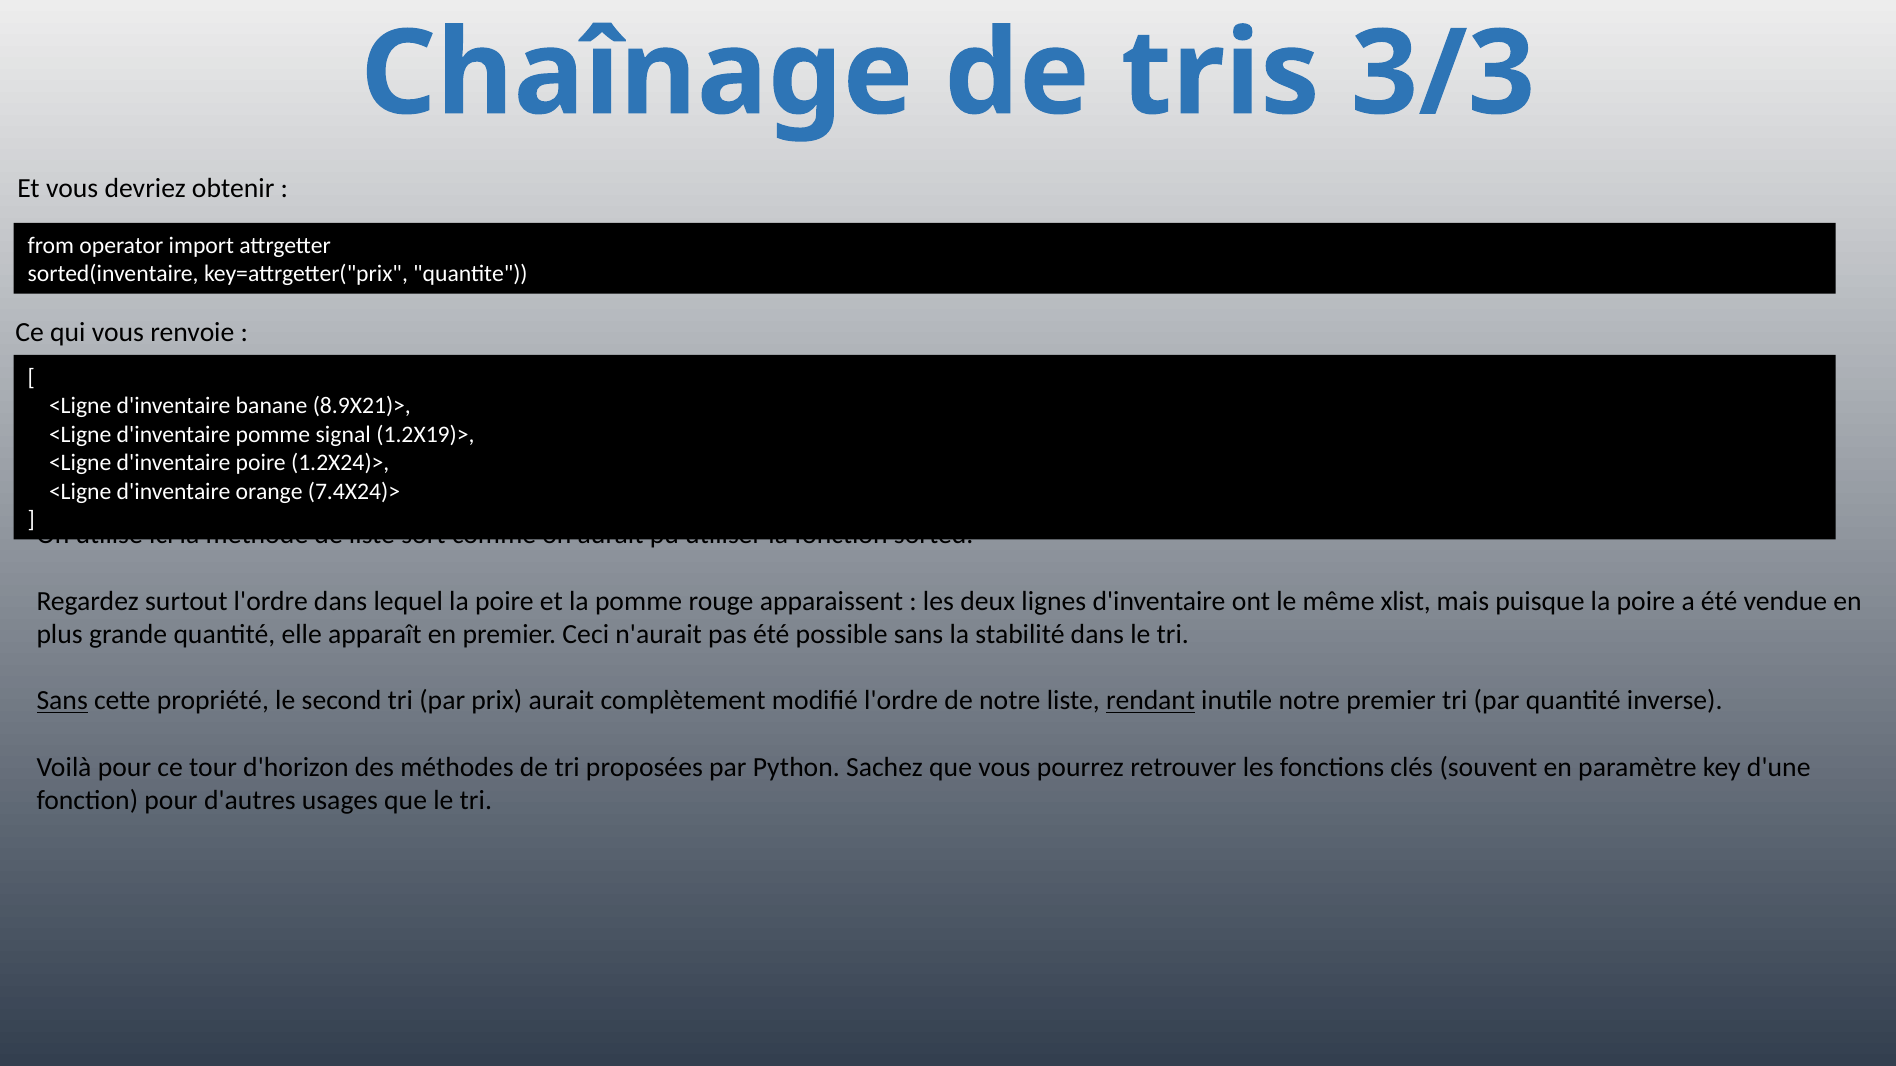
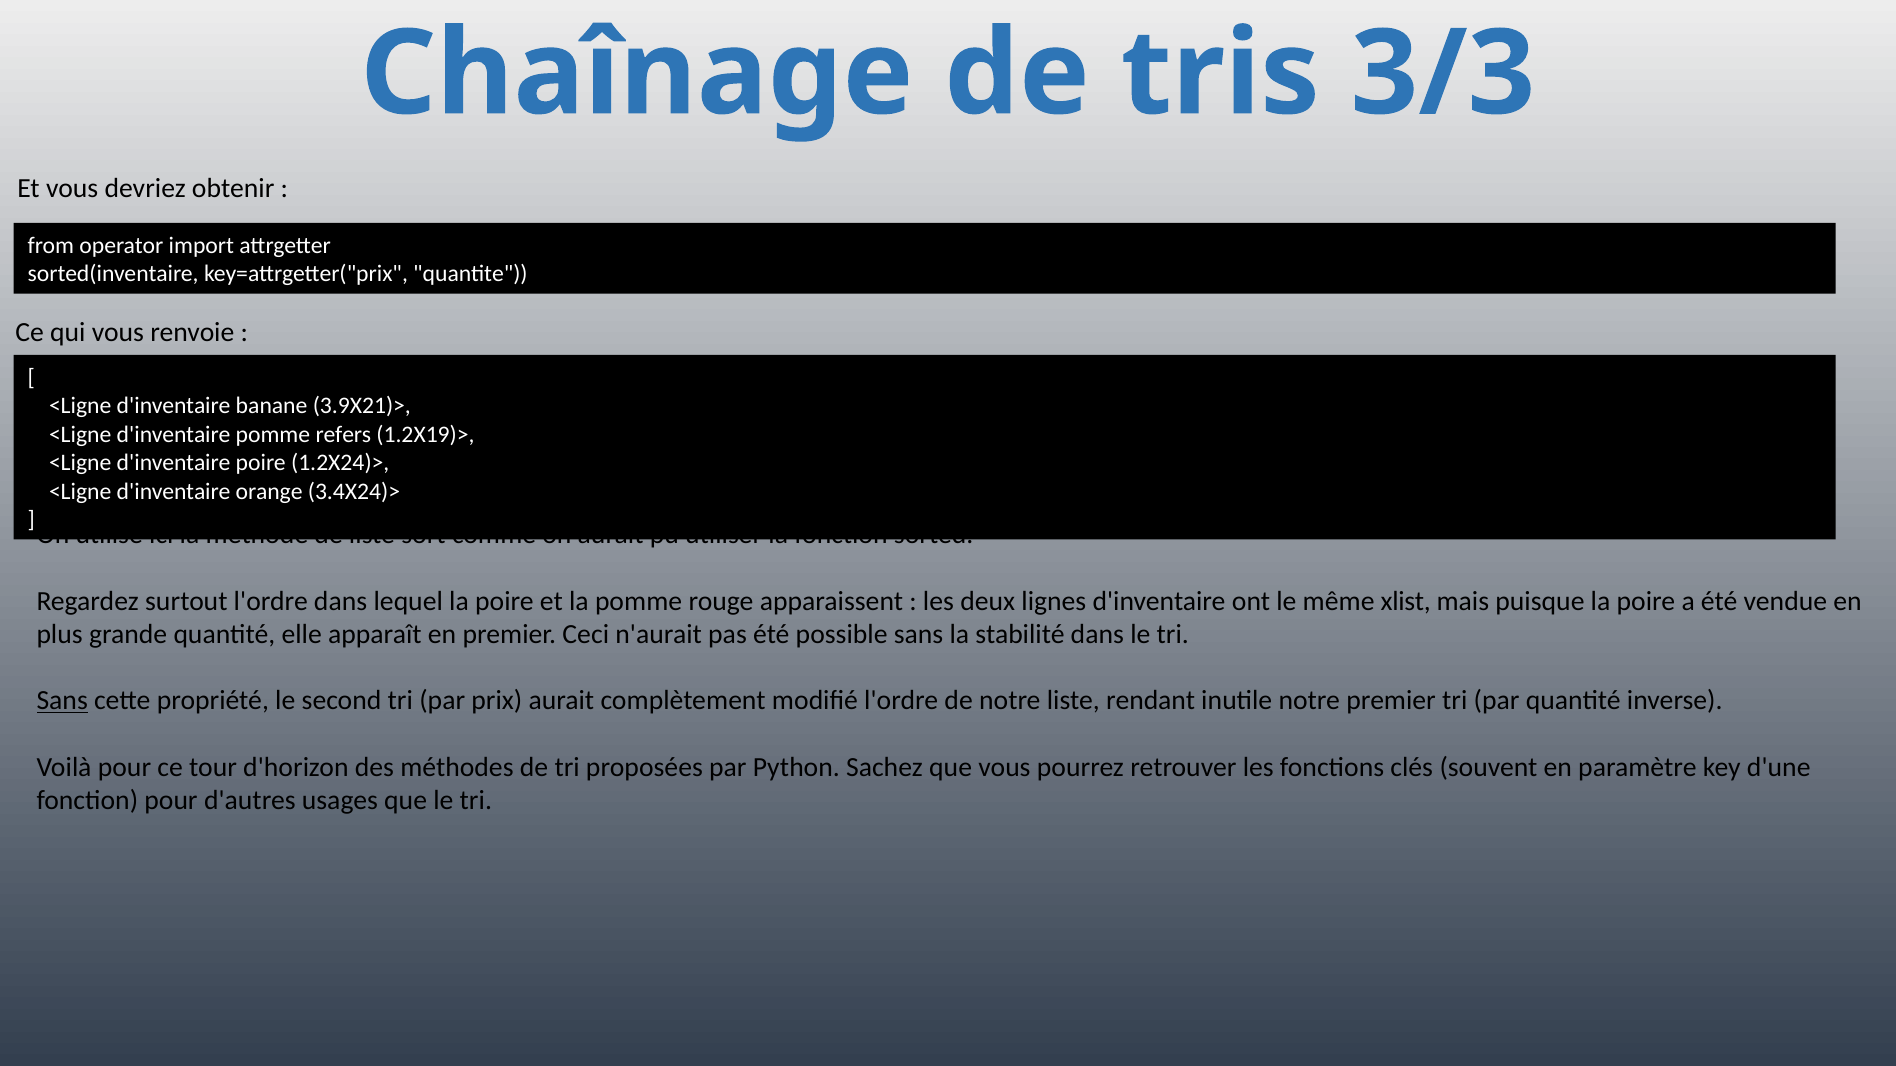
8.9X21)>: 8.9X21)> -> 3.9X21)> (362, 406)
signal: signal -> refers (343, 435)
7.4X24)>: 7.4X24)> -> 3.4X24)> (354, 492)
rendant underline: present -> none (1151, 701)
